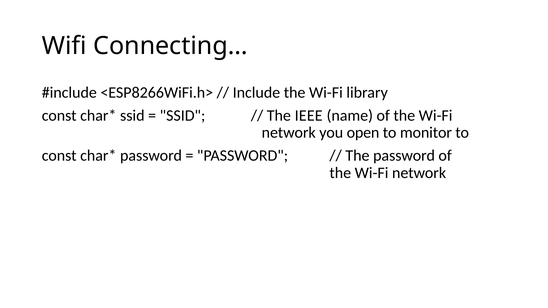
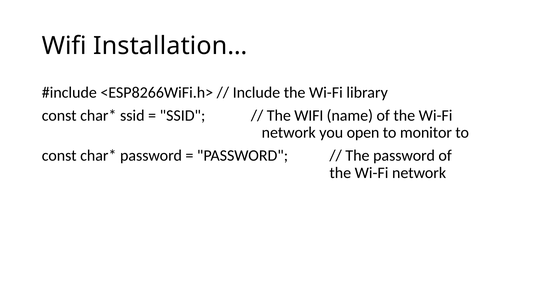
Connecting…: Connecting… -> Installation… (170, 46)
The IEEE: IEEE -> WIFI (309, 116)
